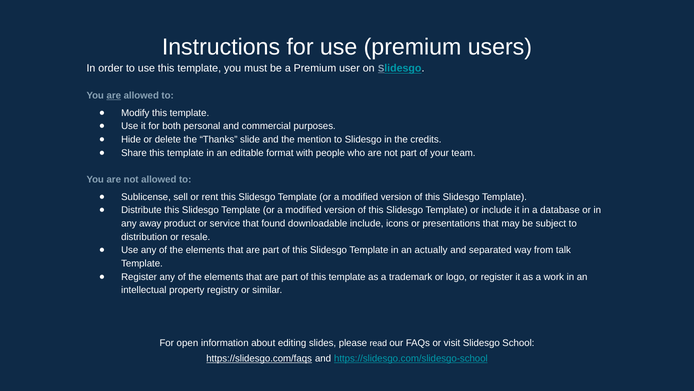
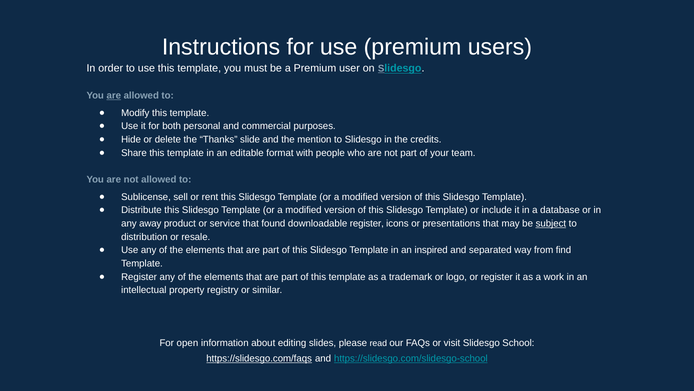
downloadable include: include -> register (367, 223)
subject underline: none -> present (551, 223)
actually: actually -> inspired (431, 250)
talk: talk -> find (563, 250)
